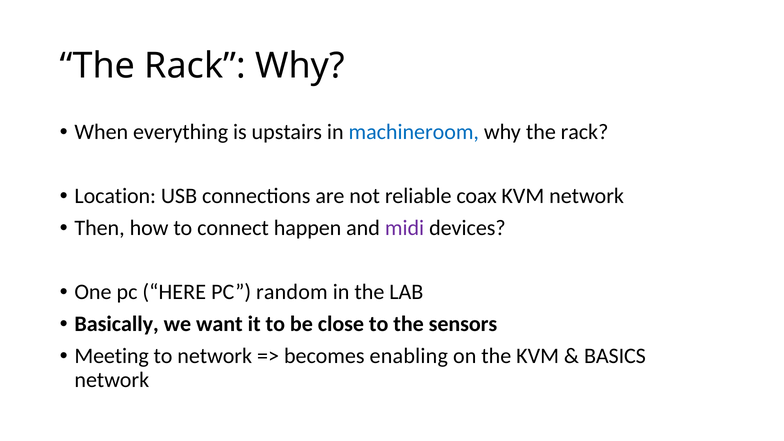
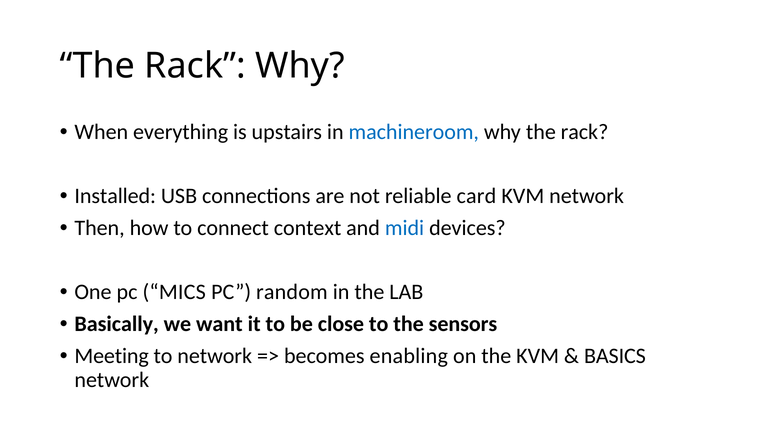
Location: Location -> Installed (115, 196)
coax: coax -> card (476, 196)
happen: happen -> context (308, 228)
midi colour: purple -> blue (405, 228)
HERE: HERE -> MICS (174, 292)
